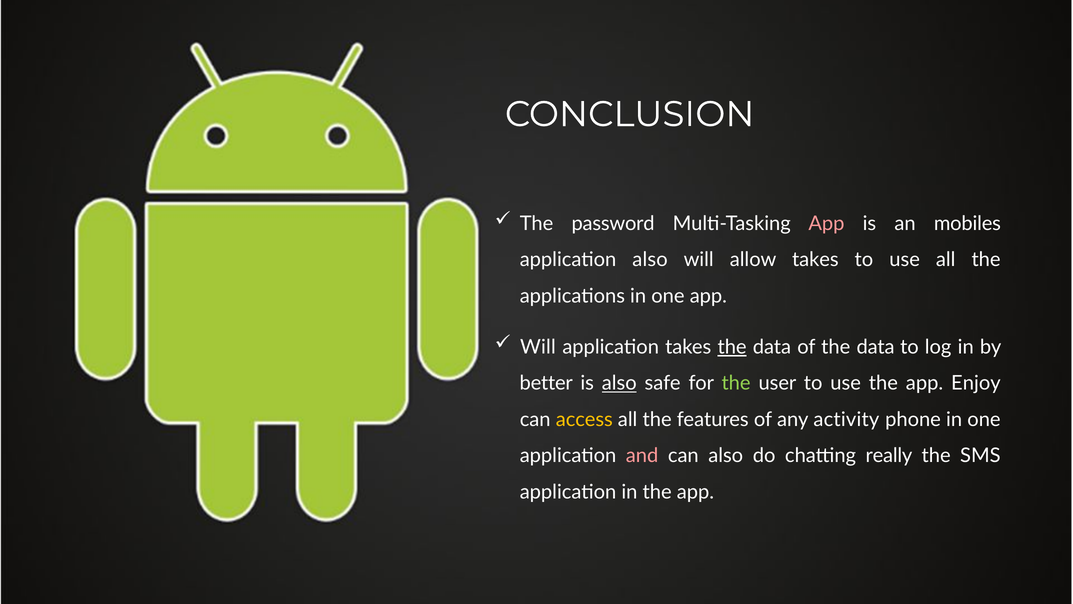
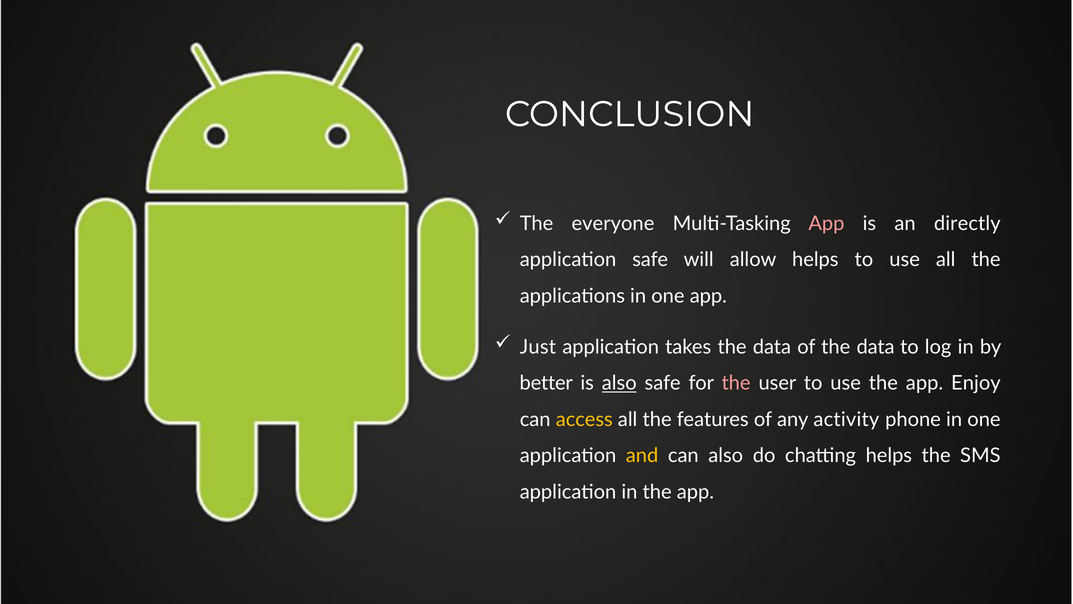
password: password -> everyone (613, 223)
mobiles: mobiles -> directly (967, 223)
application also: also -> safe (650, 260)
allow takes: takes -> helps (815, 260)
Will: Will -> Just (538, 347)
the underline: present -> none (732, 347)
the colour: light green -> pink (736, 383)
and colour: pink -> yellow (642, 455)
chatting really: really -> helps (889, 455)
